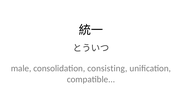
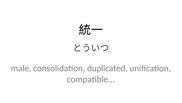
consisting: consisting -> duplicated (107, 68)
